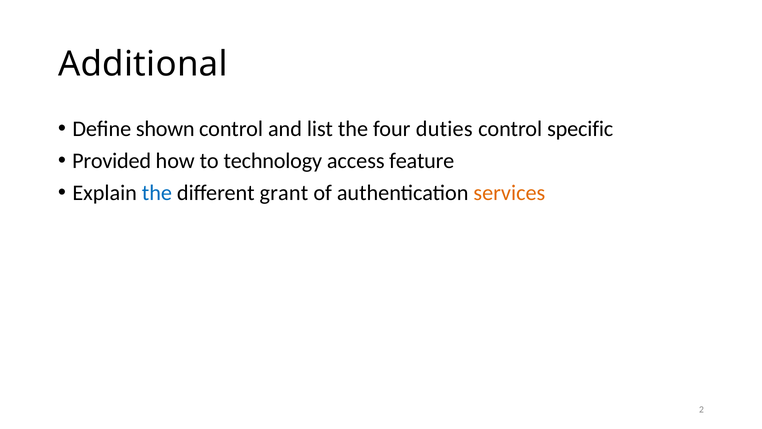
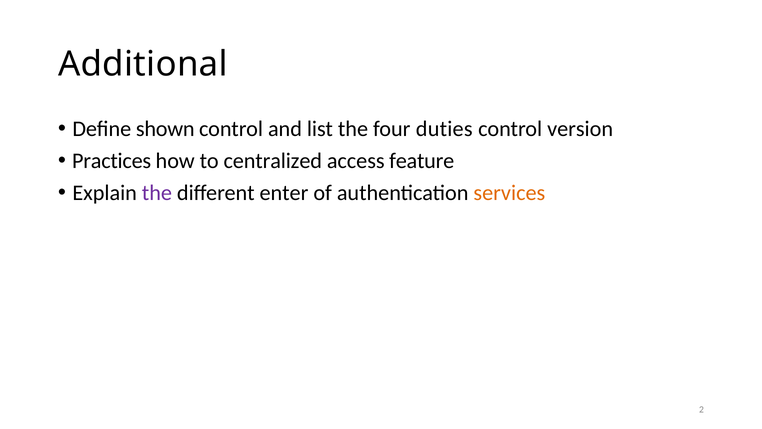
specific: specific -> version (580, 129)
Provided: Provided -> Practices (112, 161)
technology: technology -> centralized (273, 161)
the colour: blue -> purple (157, 193)
grant: grant -> enter (284, 193)
